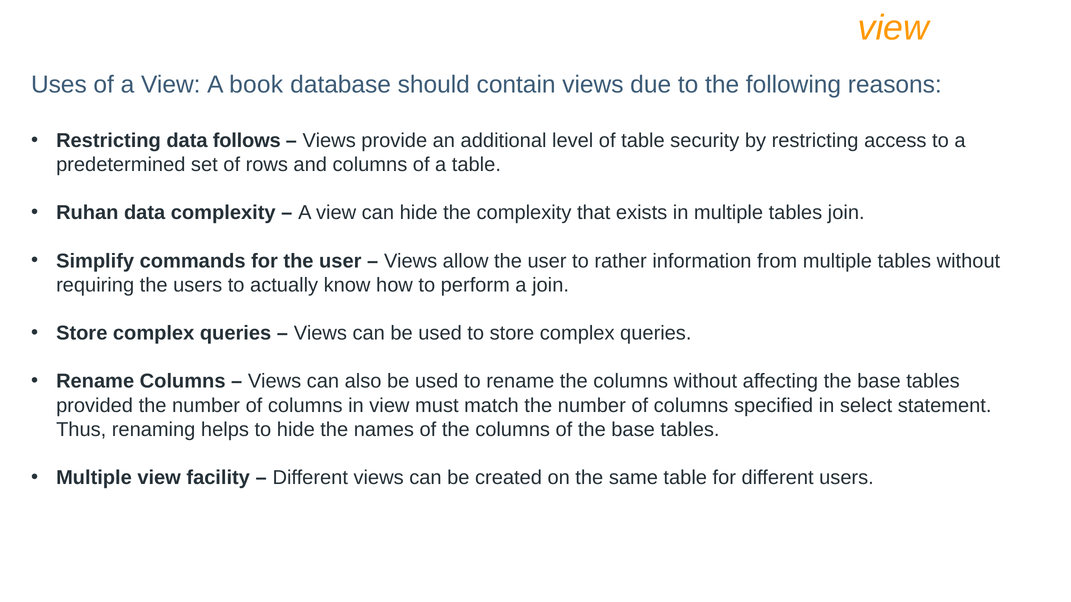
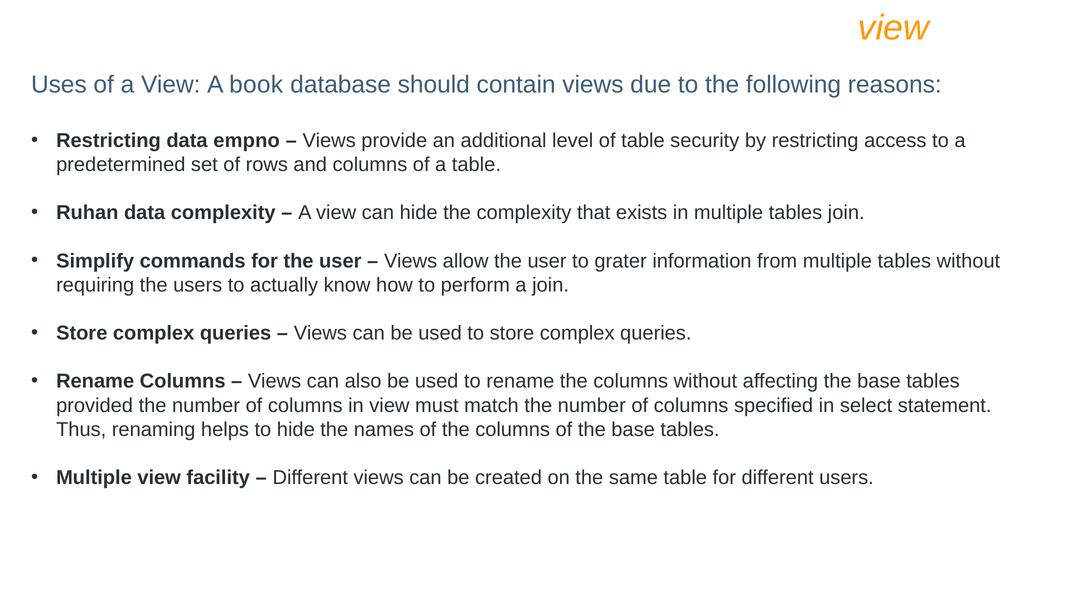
follows: follows -> empno (247, 141)
rather: rather -> grater (621, 261)
